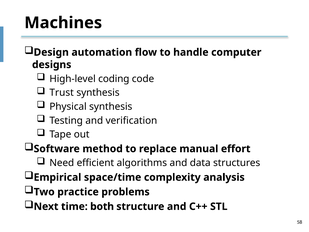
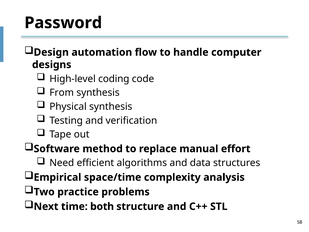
Machines: Machines -> Password (63, 23)
Trust: Trust -> From (62, 93)
